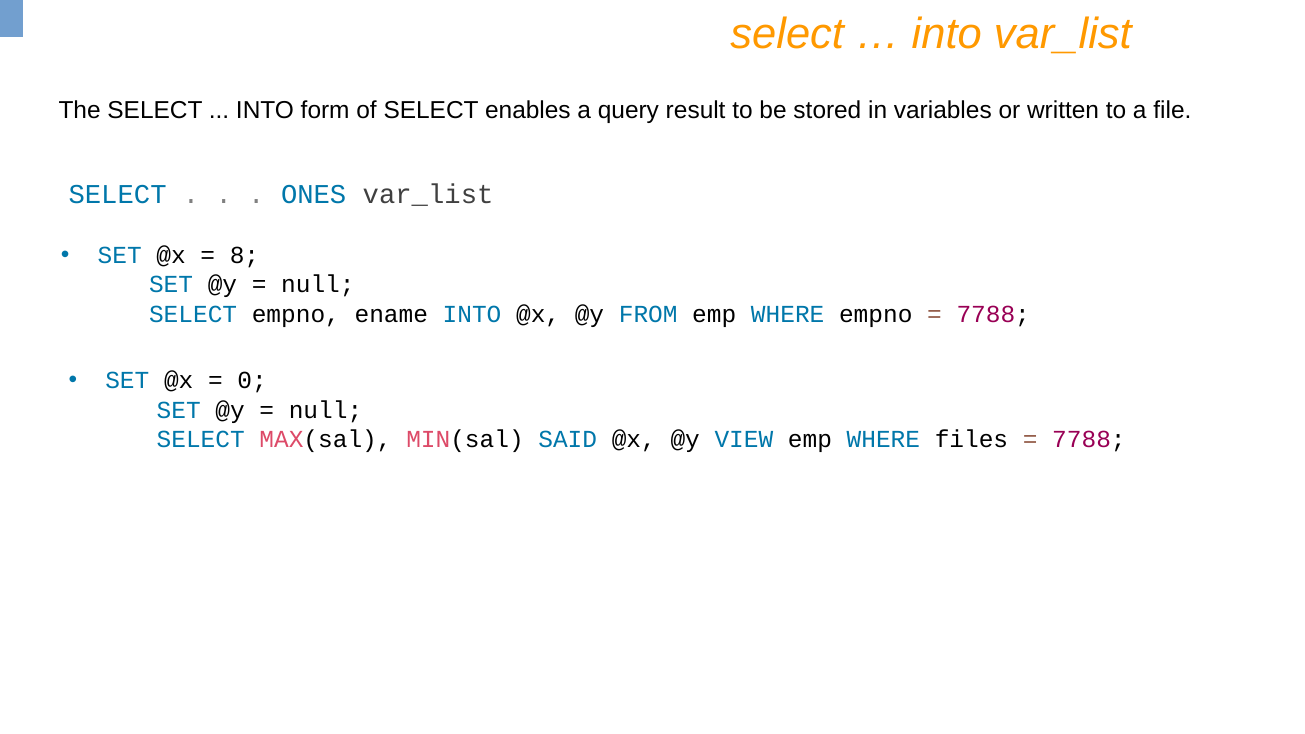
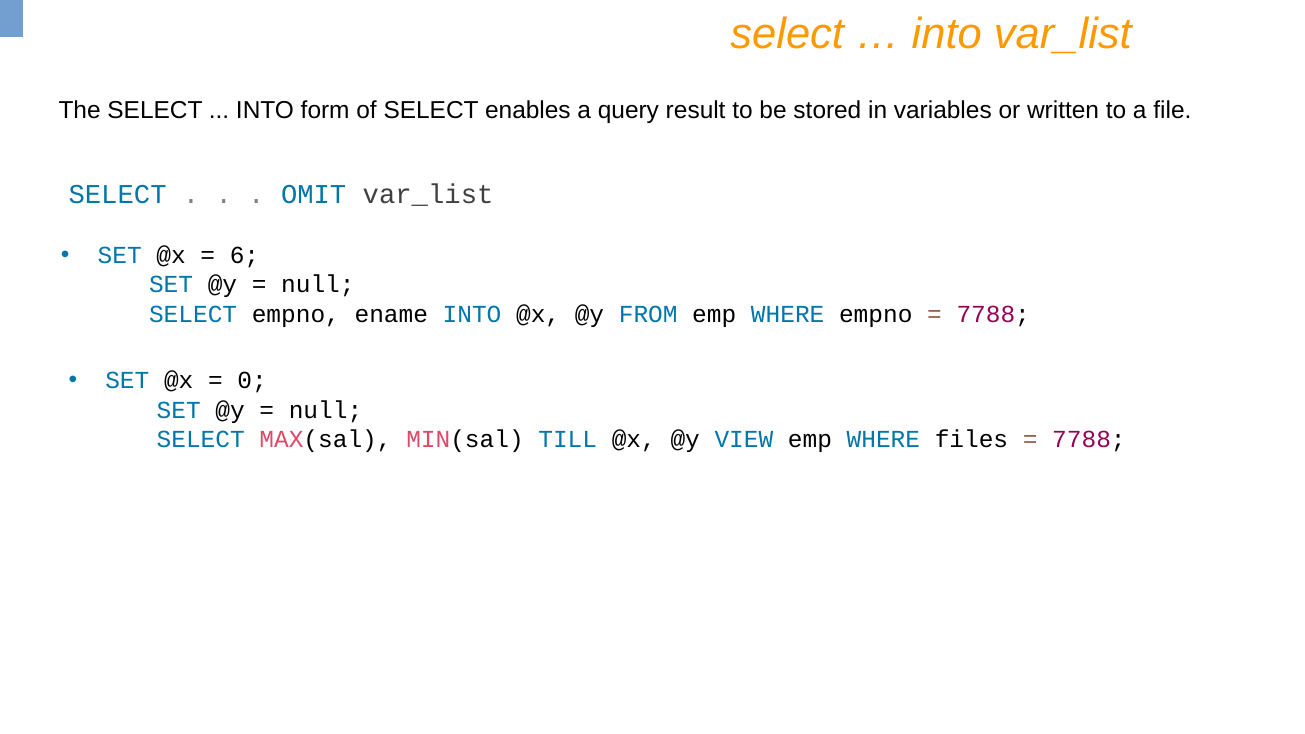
ONES: ONES -> OMIT (314, 194)
8: 8 -> 6 (244, 256)
SAID: SAID -> TILL (568, 439)
